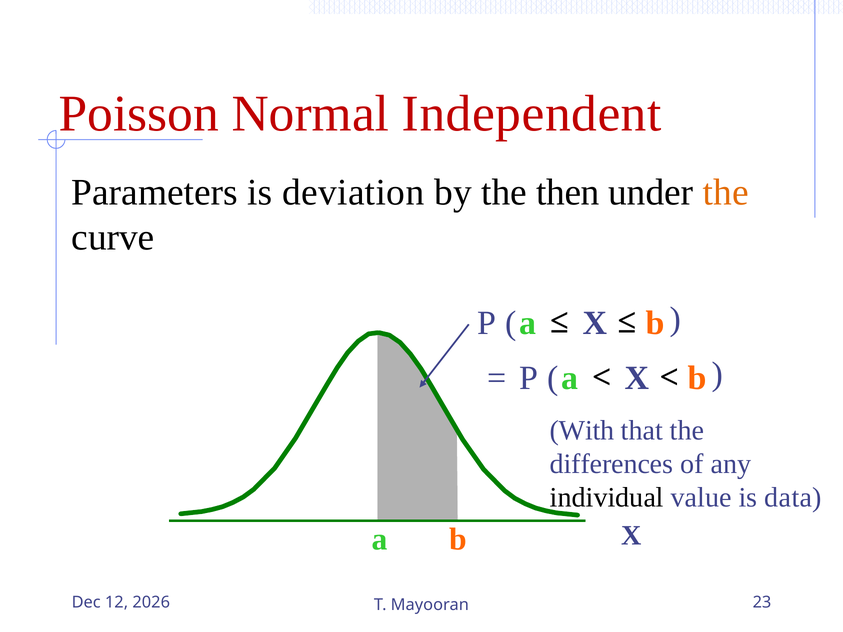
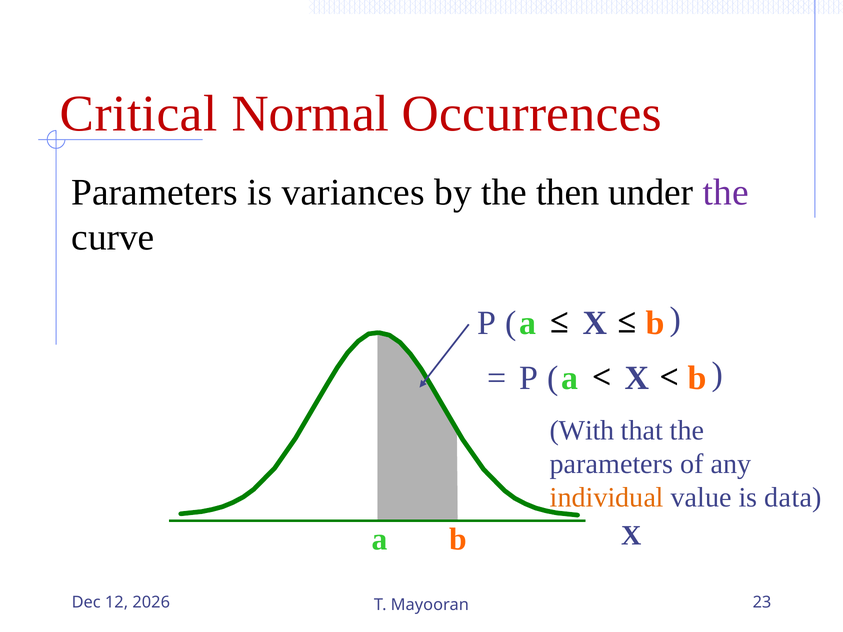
Poisson: Poisson -> Critical (139, 114)
Independent: Independent -> Occurrences (532, 114)
deviation: deviation -> variances (353, 193)
the colour: orange -> purple (726, 193)
differences: differences -> parameters (611, 464)
individual colour: black -> orange (607, 498)
